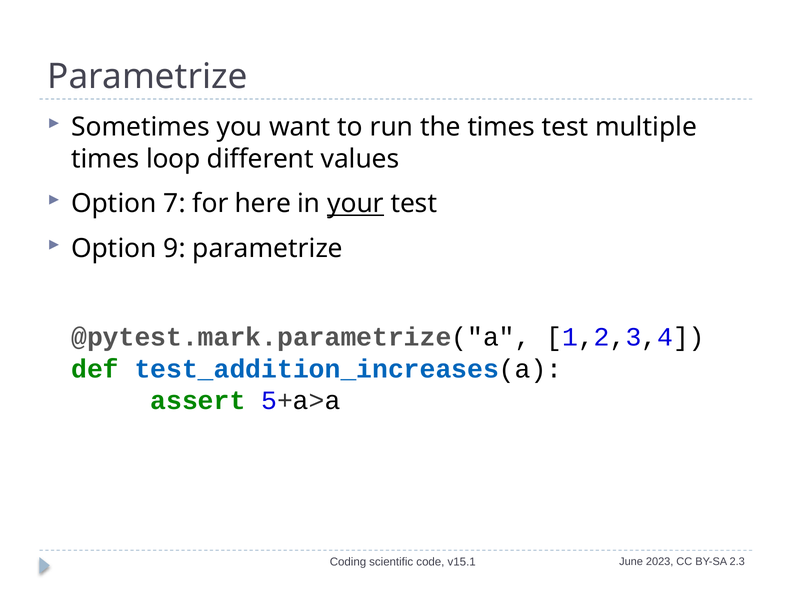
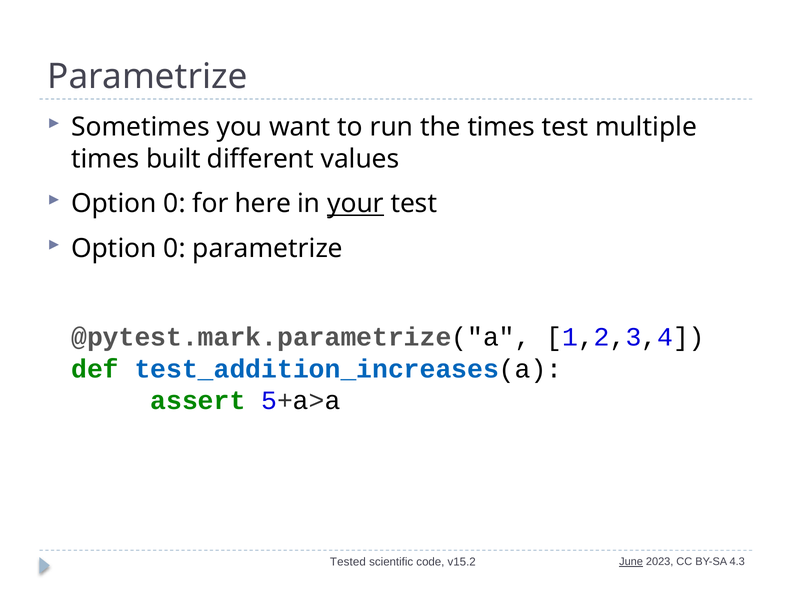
loop: loop -> built (173, 159)
7: 7 -> 0 (175, 204)
9: 9 -> 0 (175, 249)
June underline: none -> present (631, 562)
2.3: 2.3 -> 4.3 (737, 562)
Coding: Coding -> Tested (348, 562)
v15.1: v15.1 -> v15.2 (462, 562)
